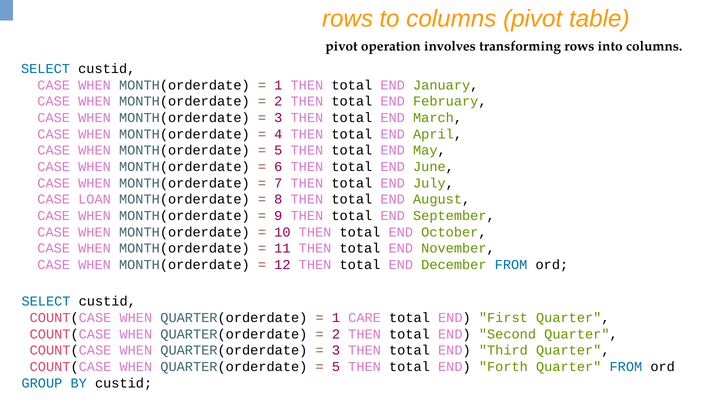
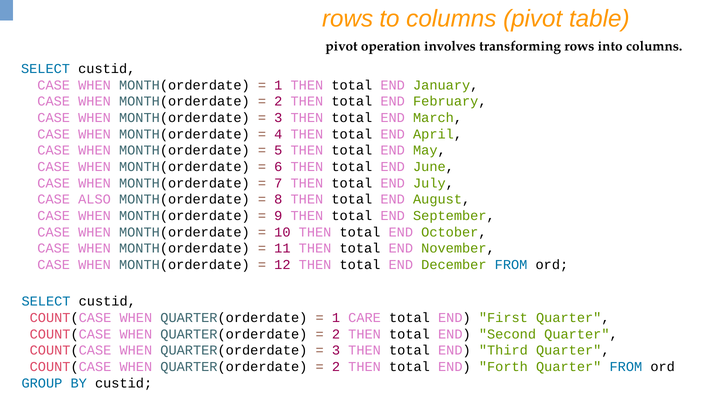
LOAN: LOAN -> ALSO (95, 200)
5: 5 -> 2 (336, 367)
